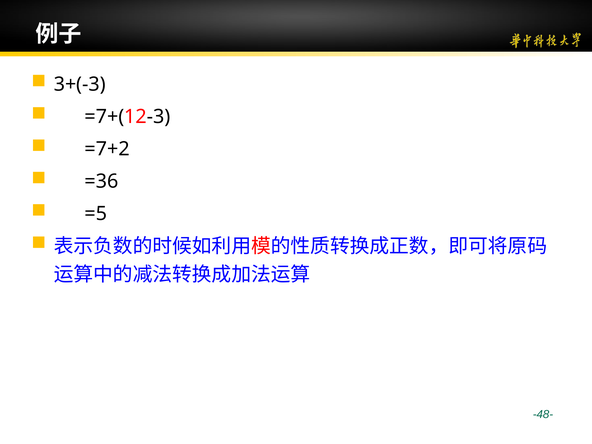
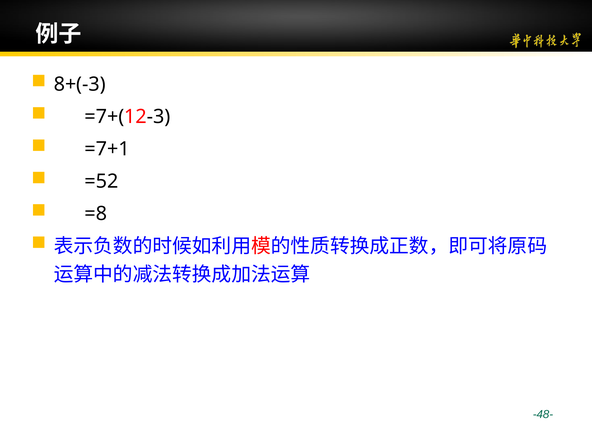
3+(-3: 3+(-3 -> 8+(-3 (80, 84)
=7+2: =7+2 -> =7+1 (107, 149)
=36: =36 -> =52 (101, 181)
=5: =5 -> =8 (96, 214)
